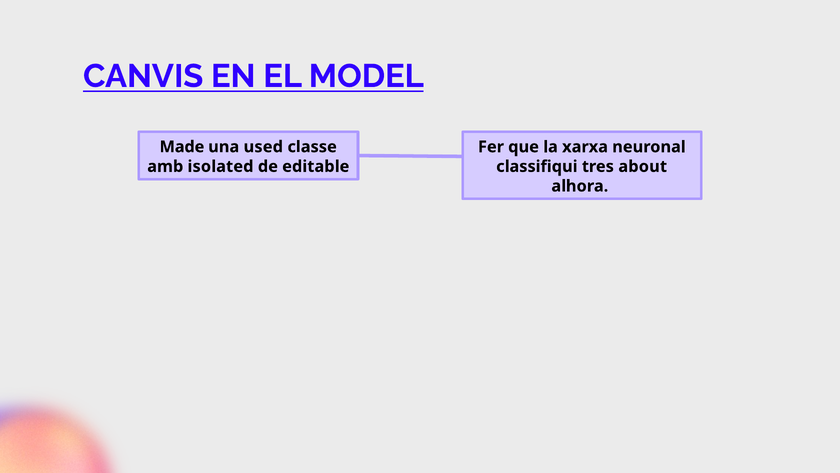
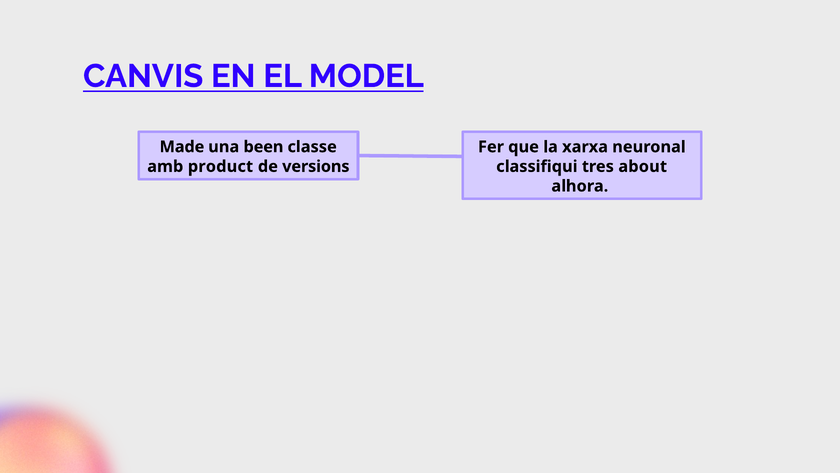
used: used -> been (263, 147)
isolated: isolated -> product (220, 166)
editable: editable -> versions (316, 166)
